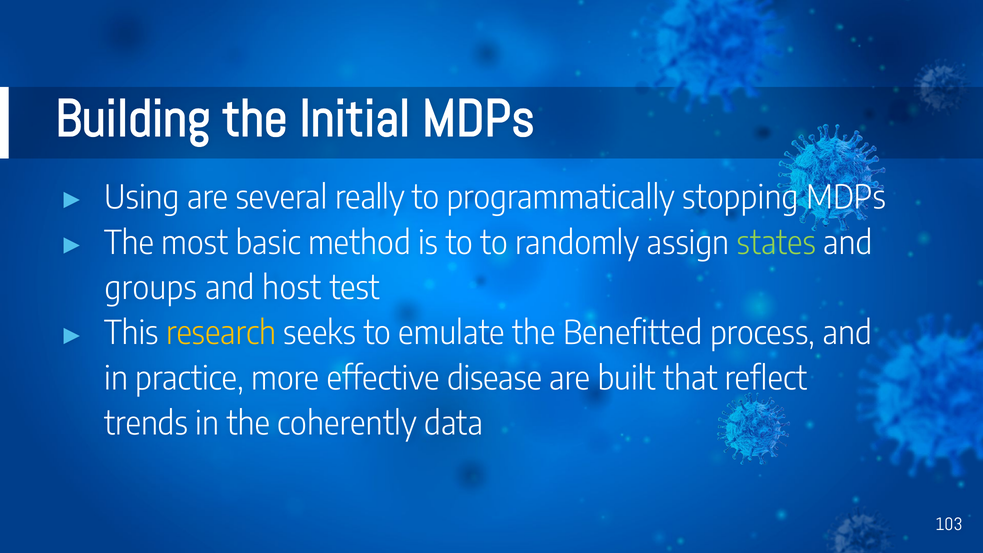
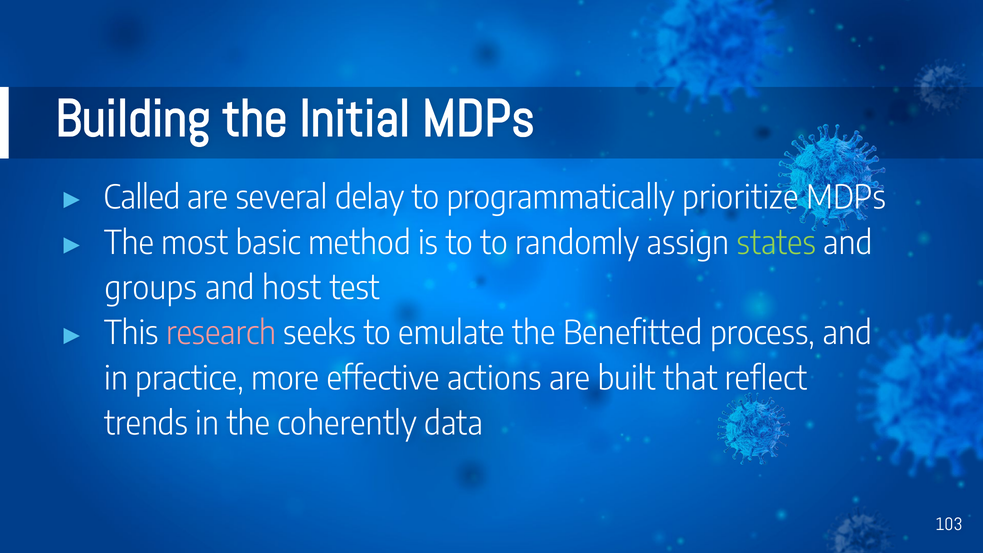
Using: Using -> Called (142, 198)
really: really -> delay (370, 198)
stopping: stopping -> prioritize (741, 198)
research colour: yellow -> pink (221, 334)
disease: disease -> actions (494, 379)
